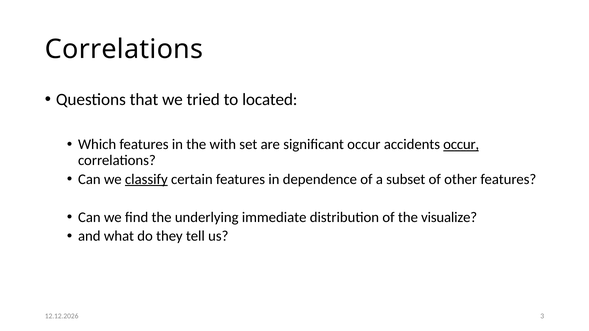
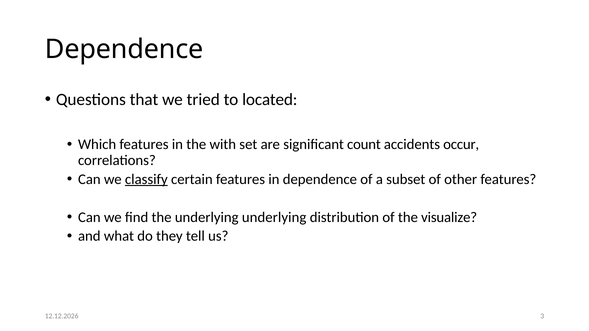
Correlations: Correlations -> Dependence (124, 49)
significant occur: occur -> count (364, 145)
occur underline: present -> none (461, 145)
underlying immediate: immediate -> underlying (274, 217)
